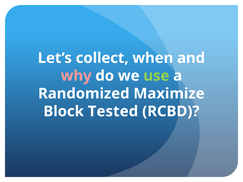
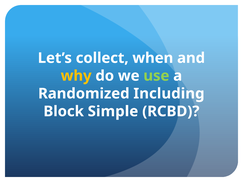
why colour: pink -> yellow (76, 76)
Maximize: Maximize -> Including (169, 94)
Tested: Tested -> Simple (113, 112)
